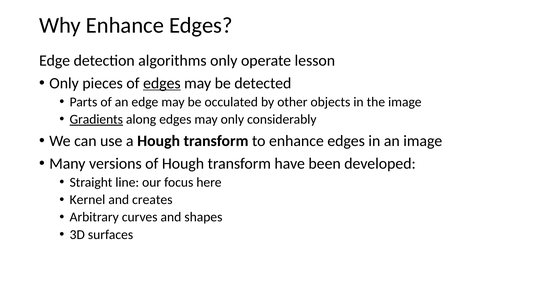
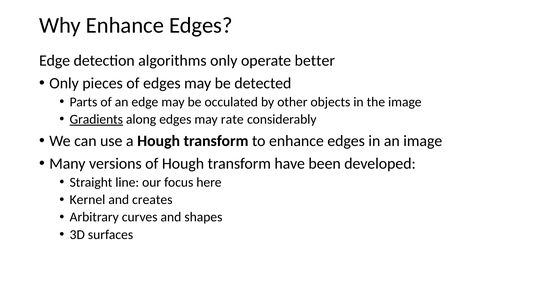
lesson: lesson -> better (315, 60)
edges underline: present -> none (162, 83)
may only: only -> rate (232, 119)
